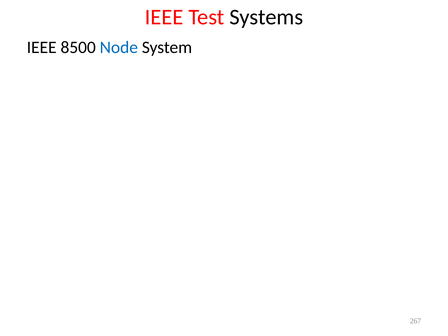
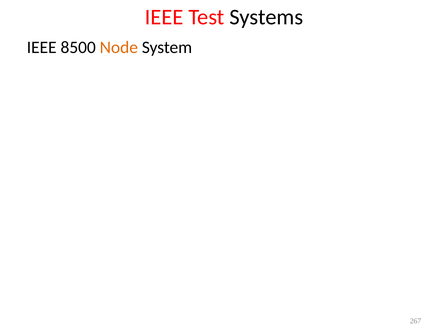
Node colour: blue -> orange (119, 47)
